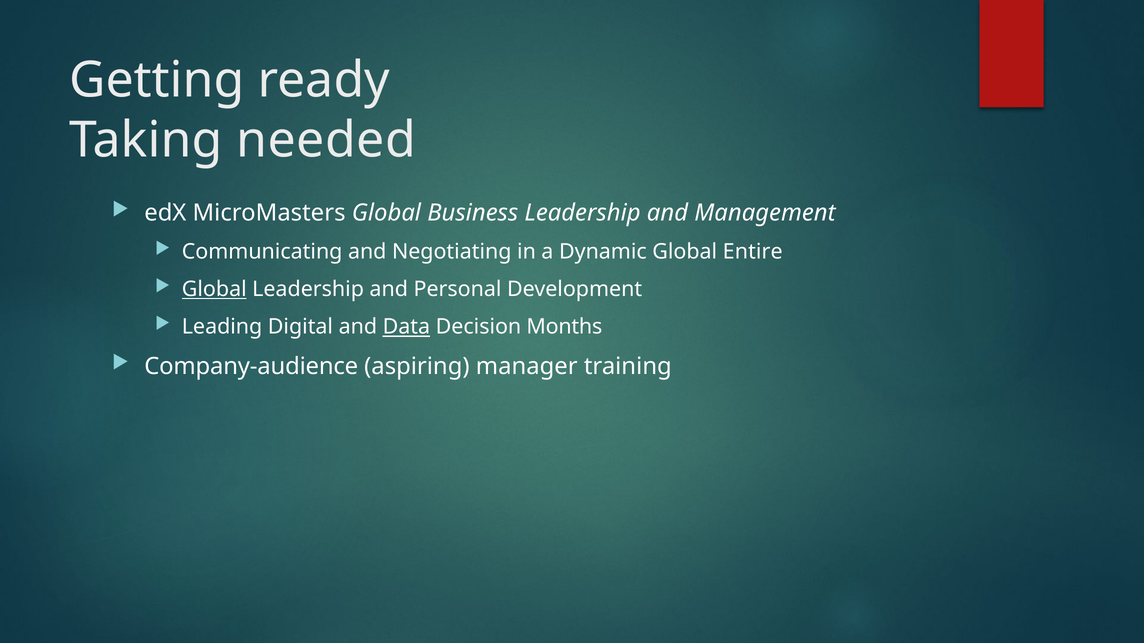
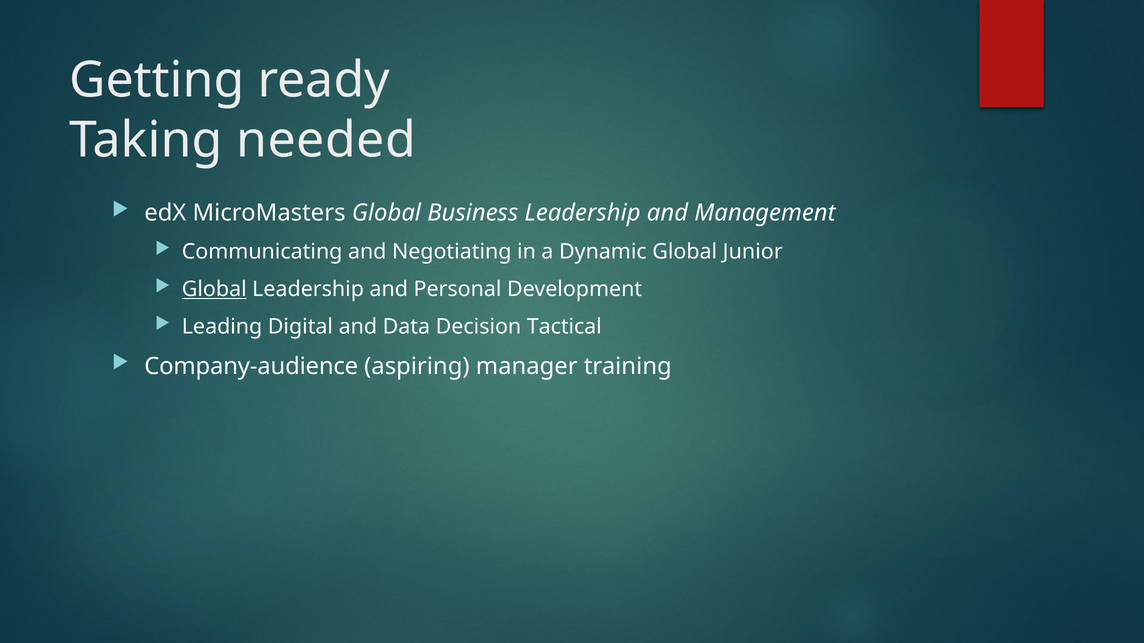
Entire: Entire -> Junior (753, 252)
Data underline: present -> none (406, 327)
Months: Months -> Tactical (564, 327)
